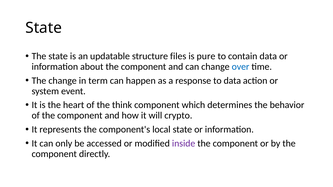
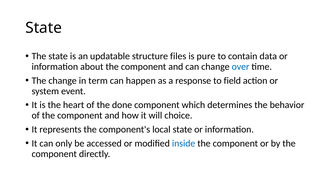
to data: data -> field (232, 81)
think: think -> done (122, 105)
crypto: crypto -> choice (178, 116)
inside colour: purple -> blue (184, 144)
